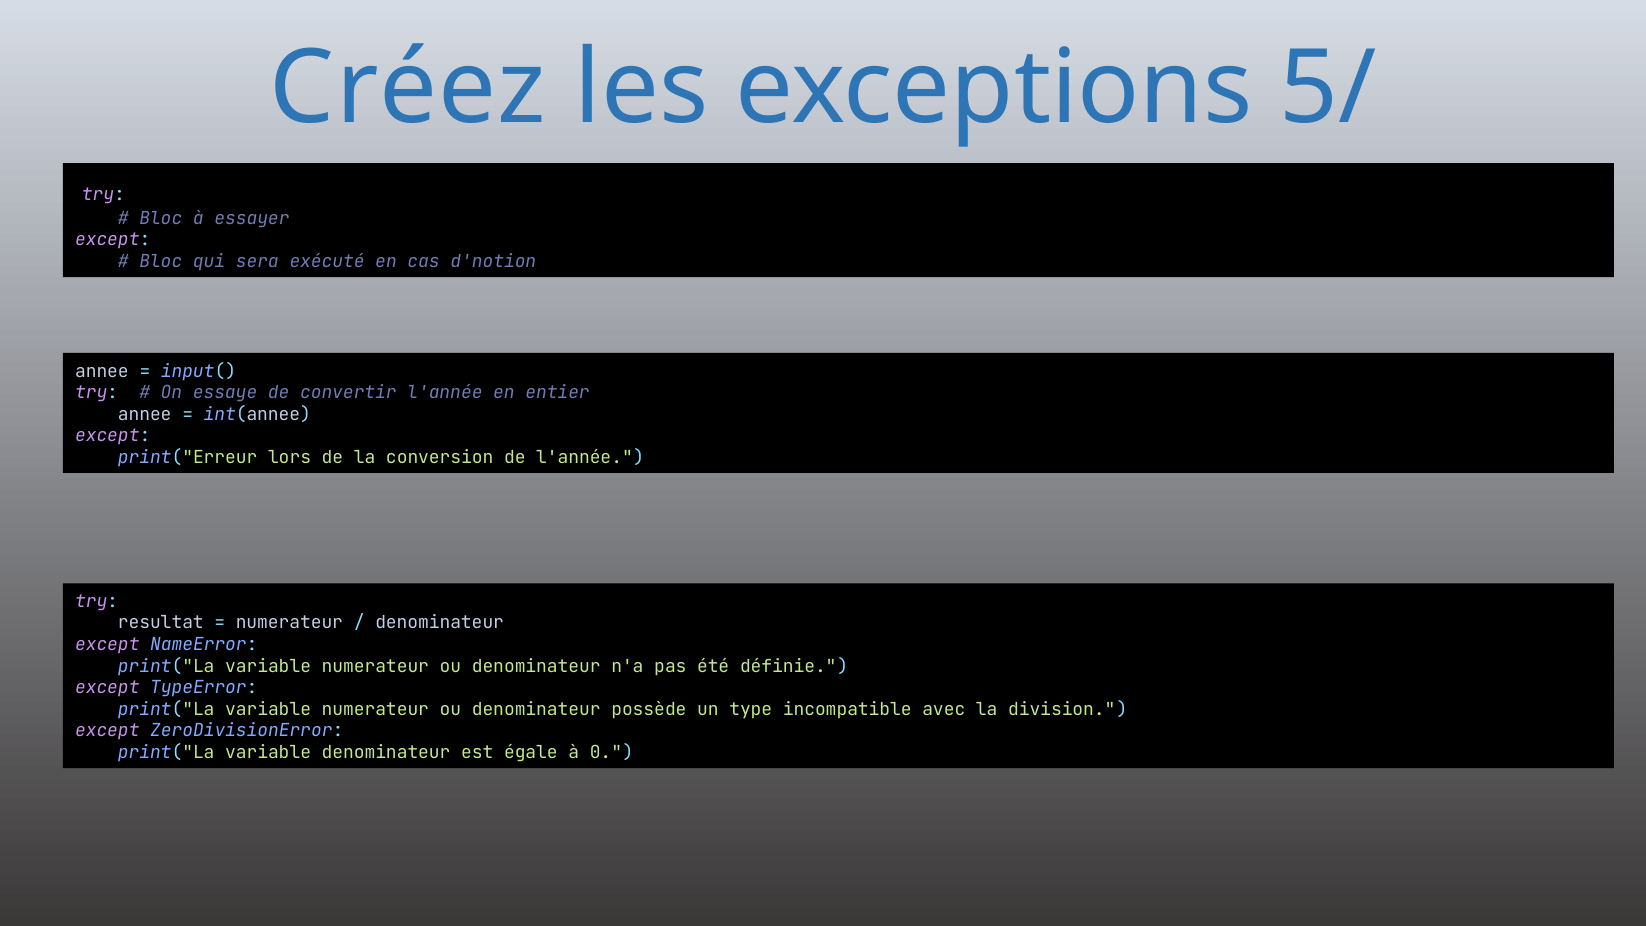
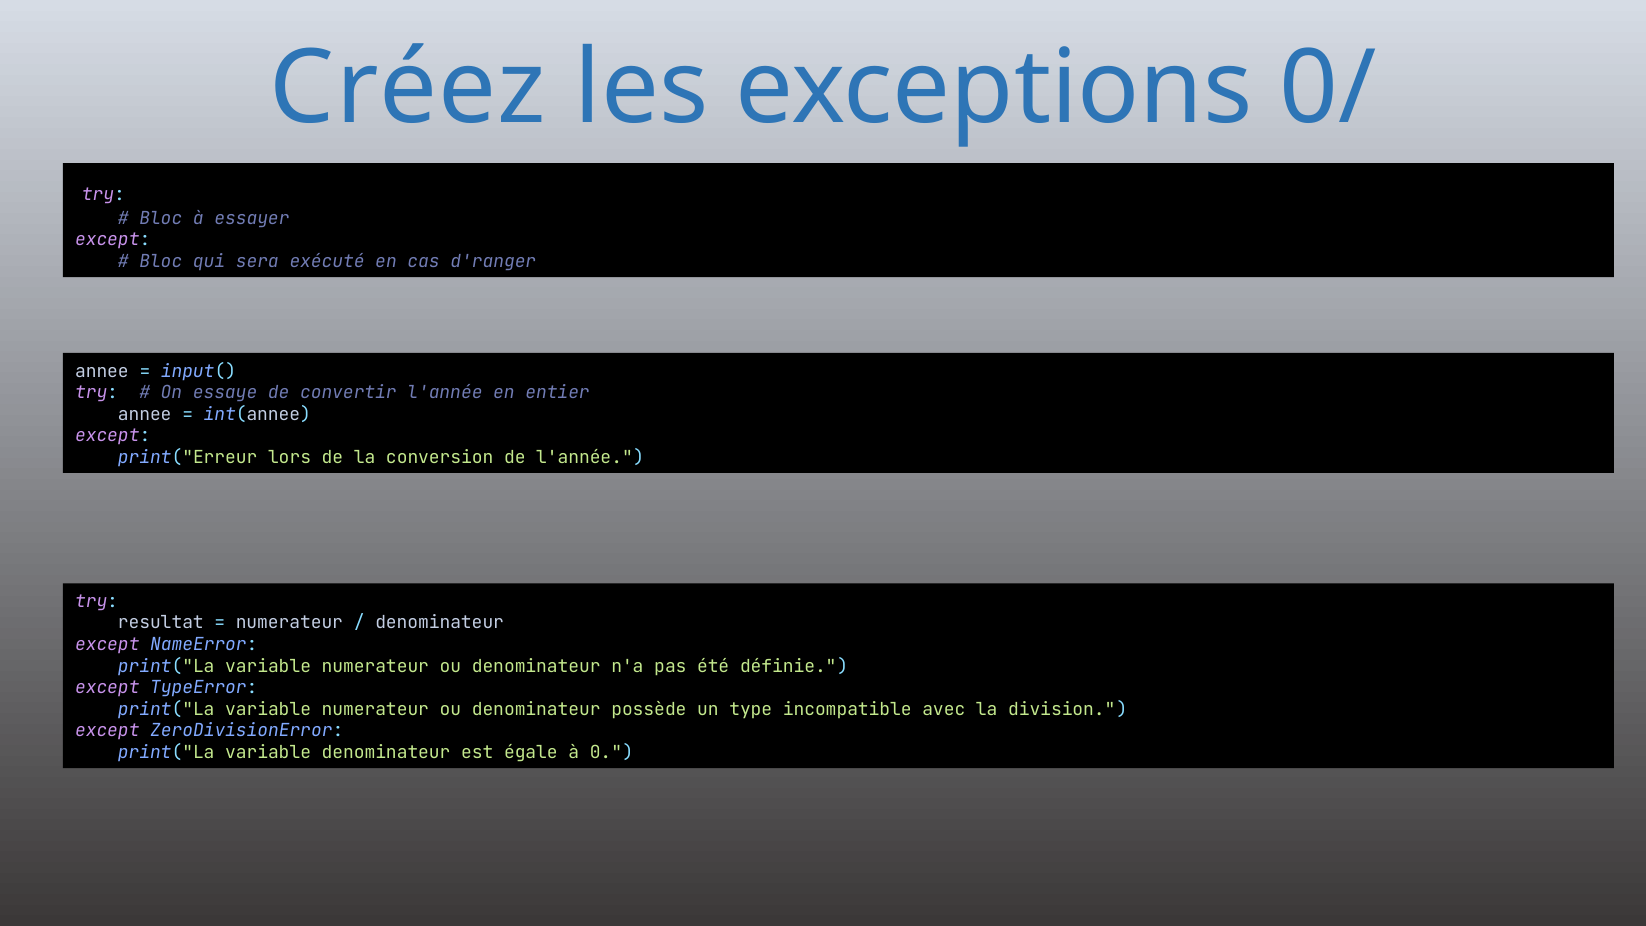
5/: 5/ -> 0/ (1328, 89)
d'notion: d'notion -> d'ranger (493, 262)
